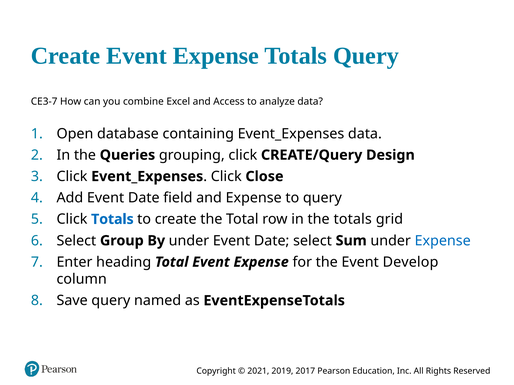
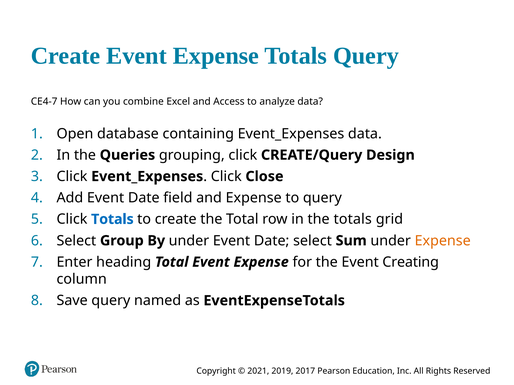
3-7: 3-7 -> 4-7 (50, 102)
Expense colour: blue -> orange (443, 241)
Develop: Develop -> Creating (411, 262)
